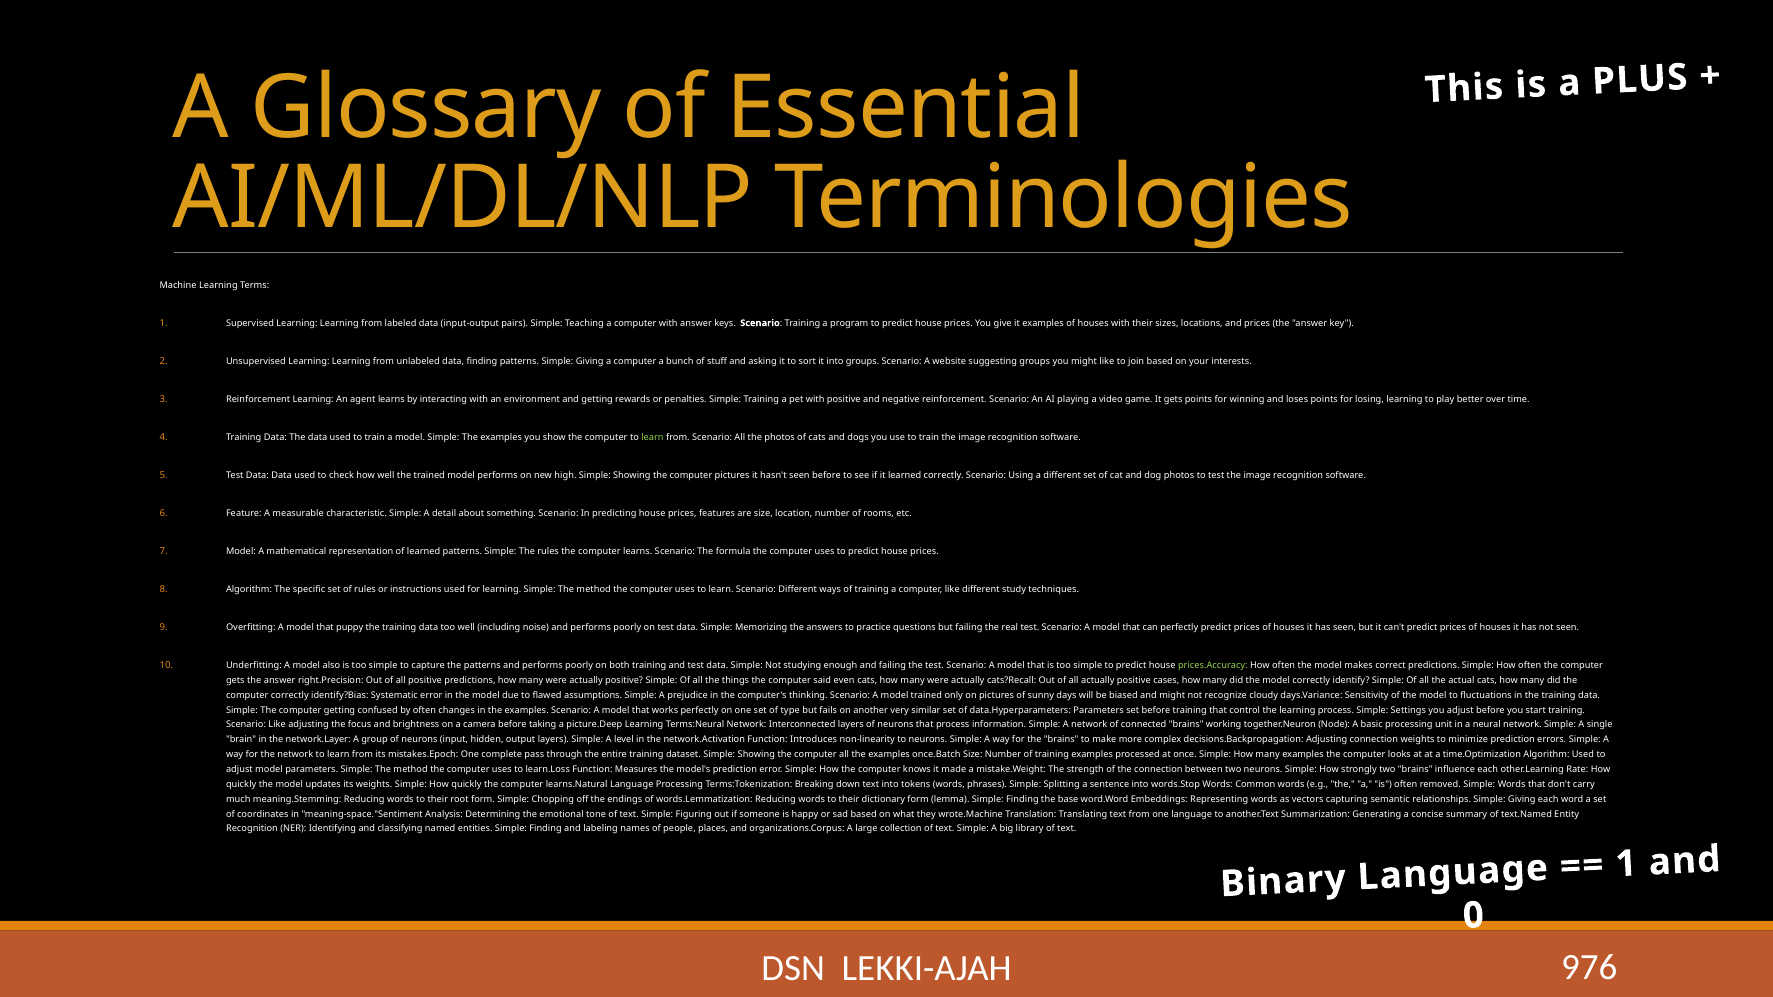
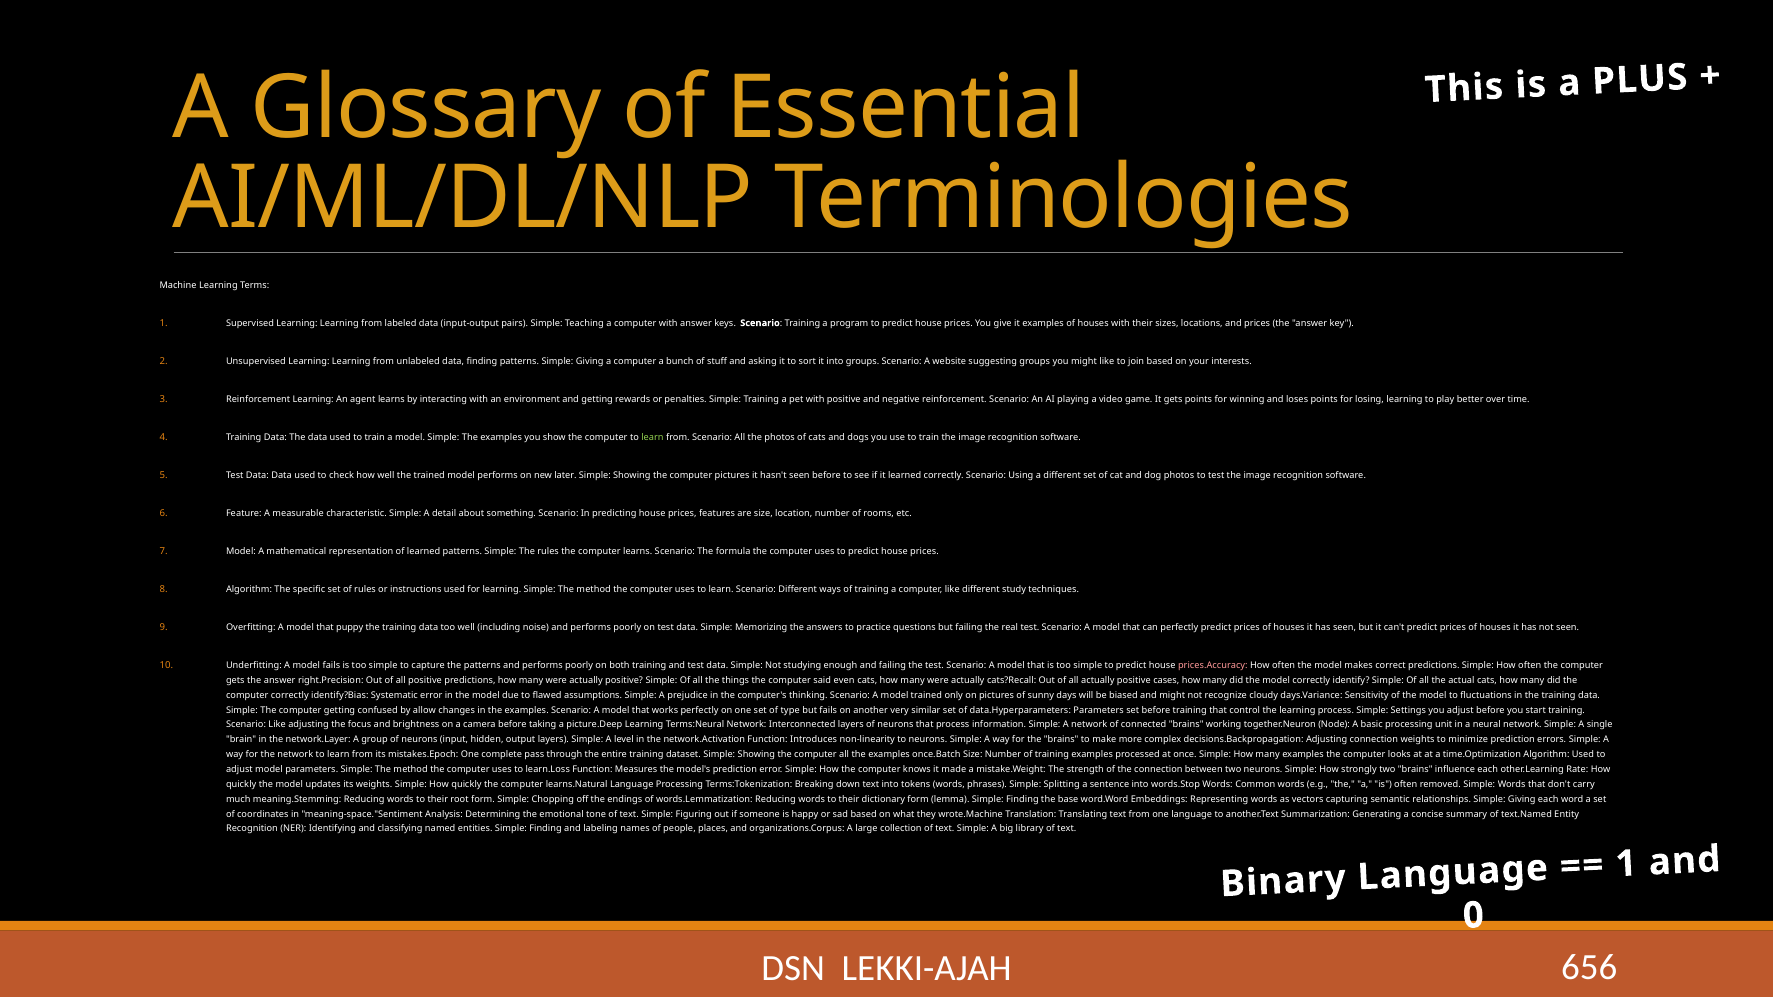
high: high -> later (565, 475)
model also: also -> fails (331, 666)
prices.Accuracy colour: light green -> pink (1213, 666)
by often: often -> allow (424, 710)
976: 976 -> 656 (1589, 968)
